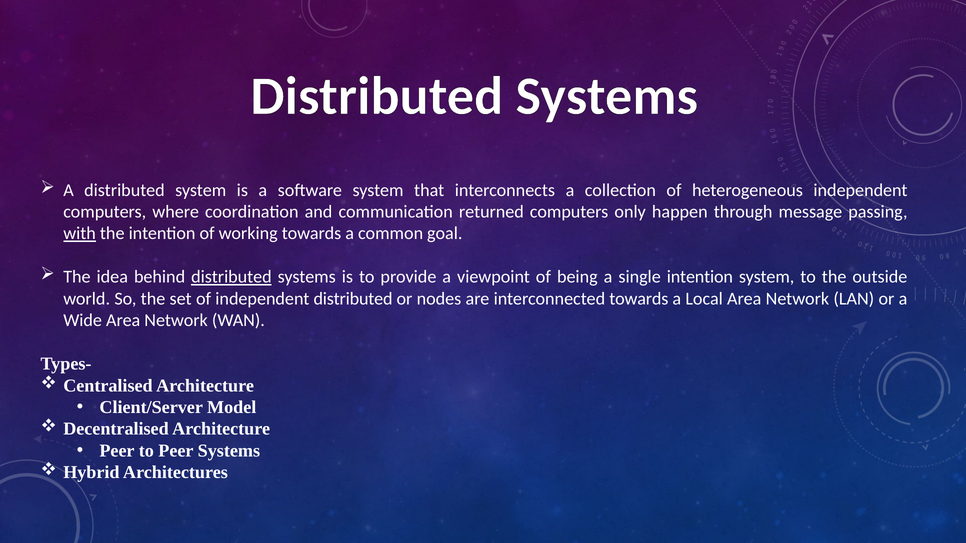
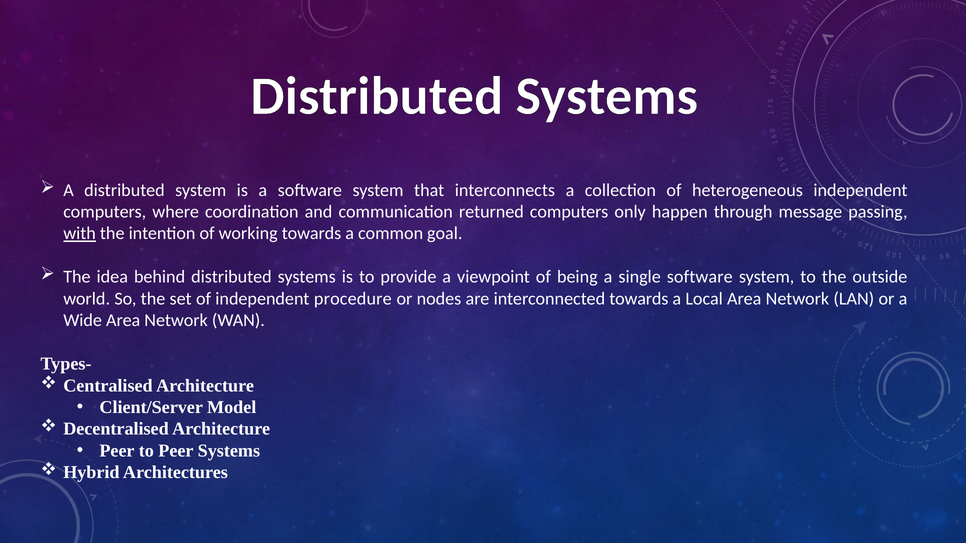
distributed underline: present -> none (231, 277)
single intention: intention -> software (700, 277)
independent distributed: distributed -> procedure (353, 299)
